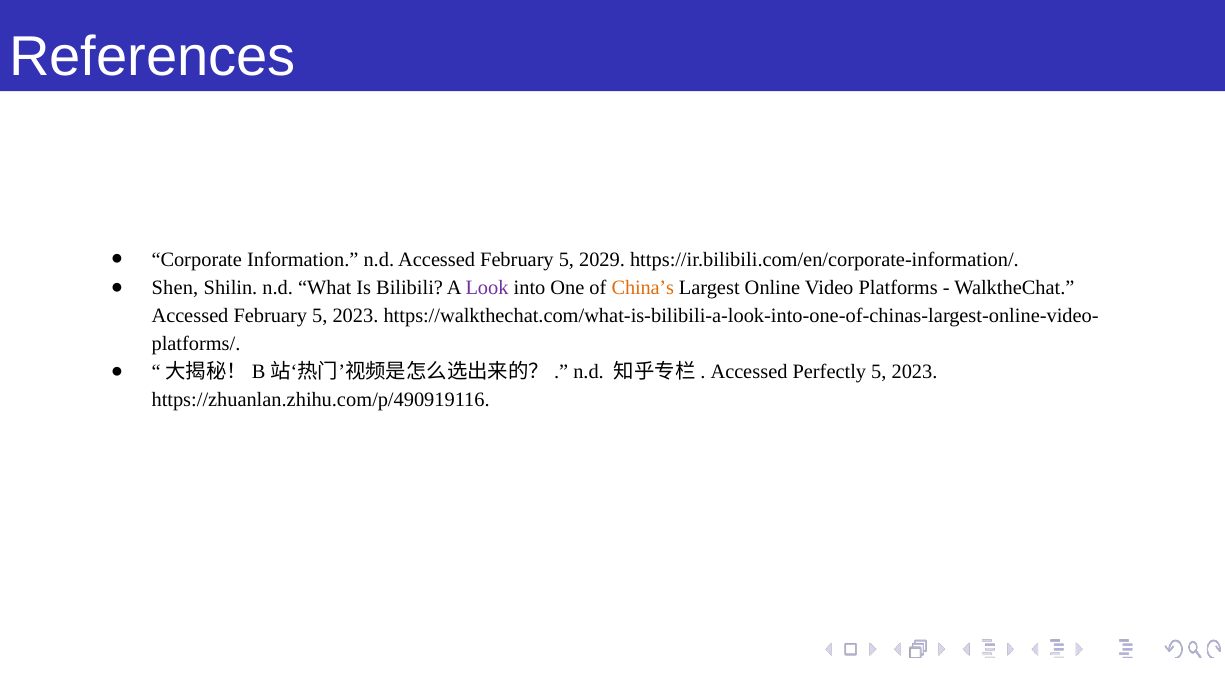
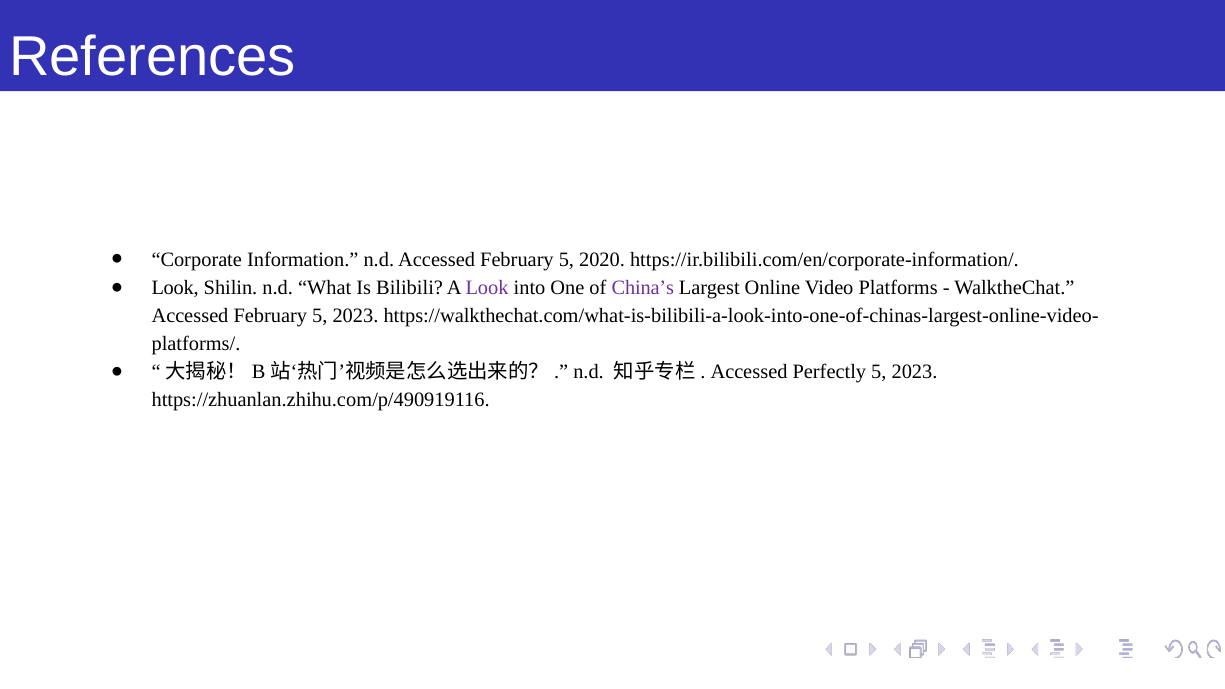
2029: 2029 -> 2020 (602, 259)
Shen: Shen -> Look (175, 288)
China’s colour: orange -> purple (643, 288)
